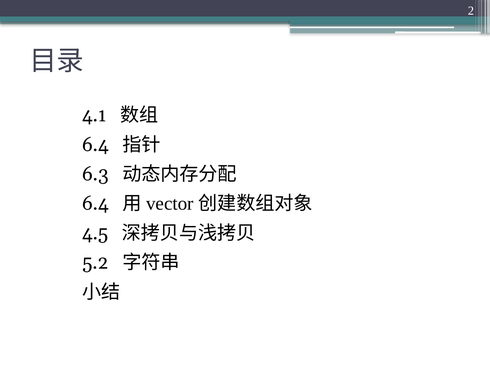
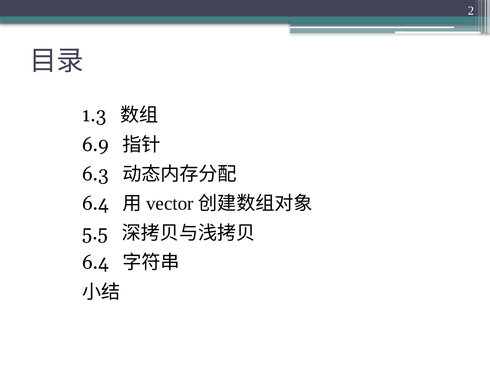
4.1: 4.1 -> 1.3 (94, 115)
6.4: 6.4 -> 6.9 (96, 145)
4.5: 4.5 -> 5.5 (95, 233)
5.2: 5.2 -> 6.4 (96, 263)
